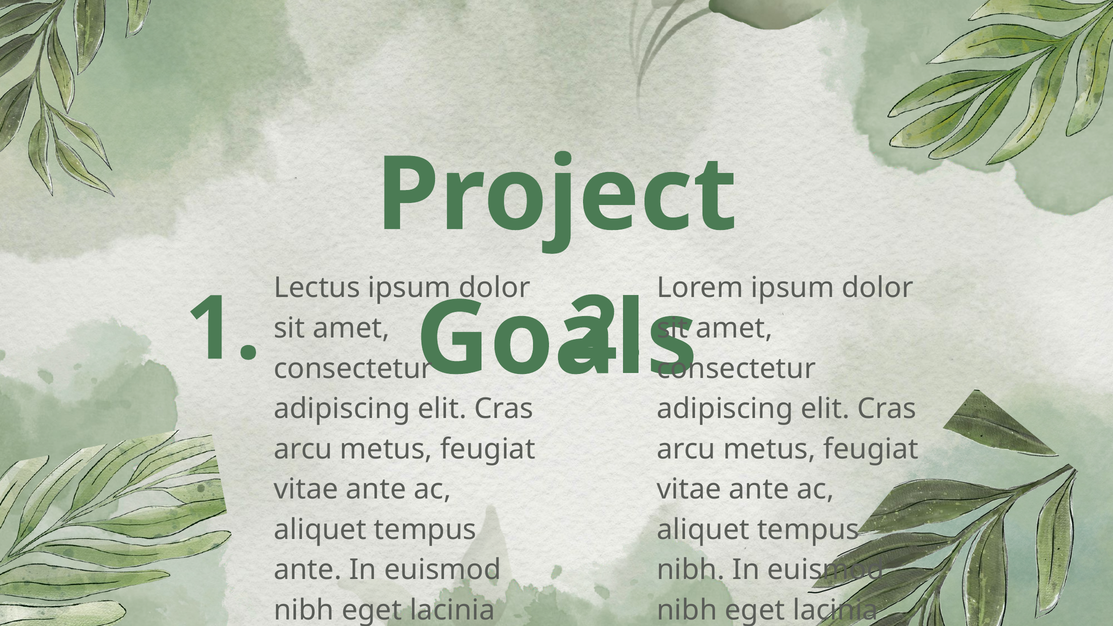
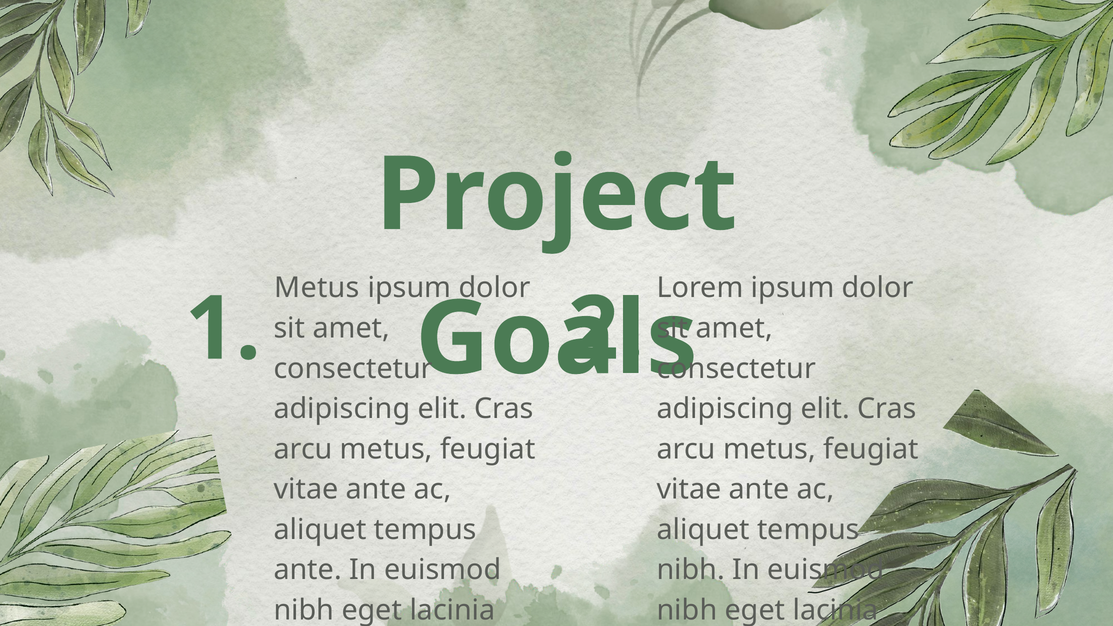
Lectus: Lectus -> Metus (317, 288)
